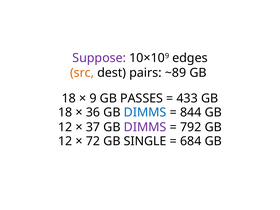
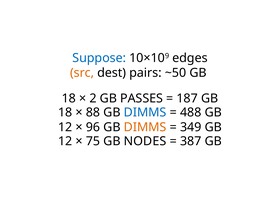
Suppose colour: purple -> blue (99, 58)
~89: ~89 -> ~50 (175, 73)
9: 9 -> 2 (93, 98)
433: 433 -> 187 (187, 98)
36: 36 -> 88 (93, 112)
844: 844 -> 488 (191, 112)
37: 37 -> 96 (93, 127)
DIMMS colour: purple -> orange (145, 127)
792: 792 -> 349 (191, 127)
72: 72 -> 75 (93, 141)
SINGLE: SINGLE -> NODES (145, 141)
684: 684 -> 387 (191, 141)
